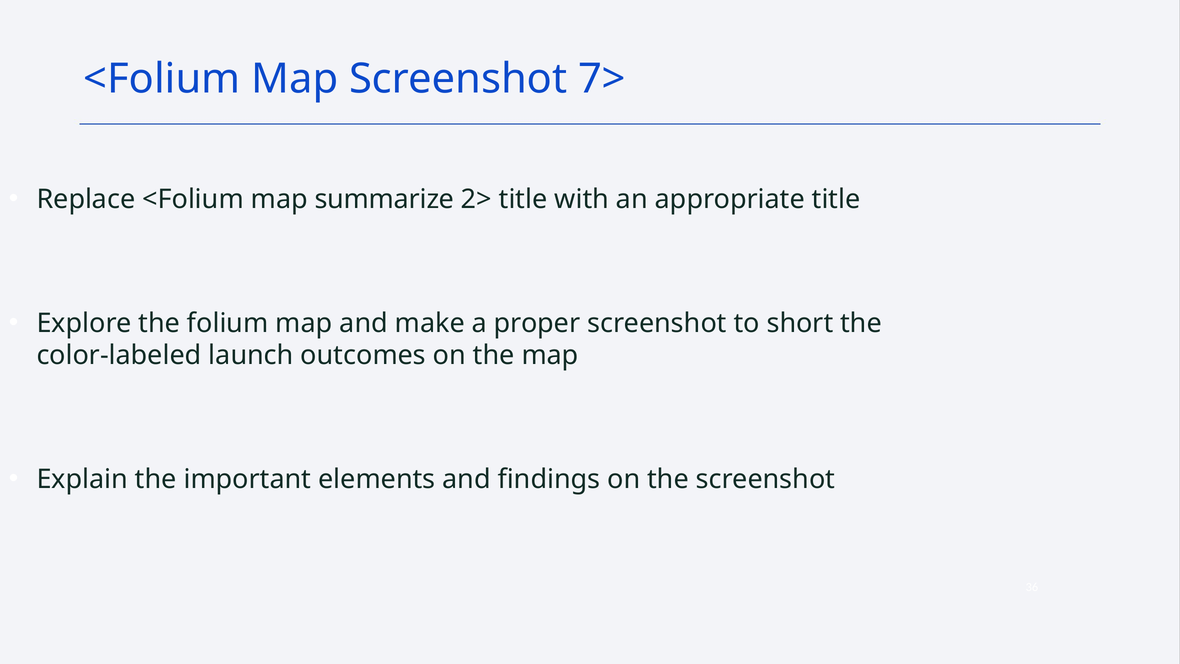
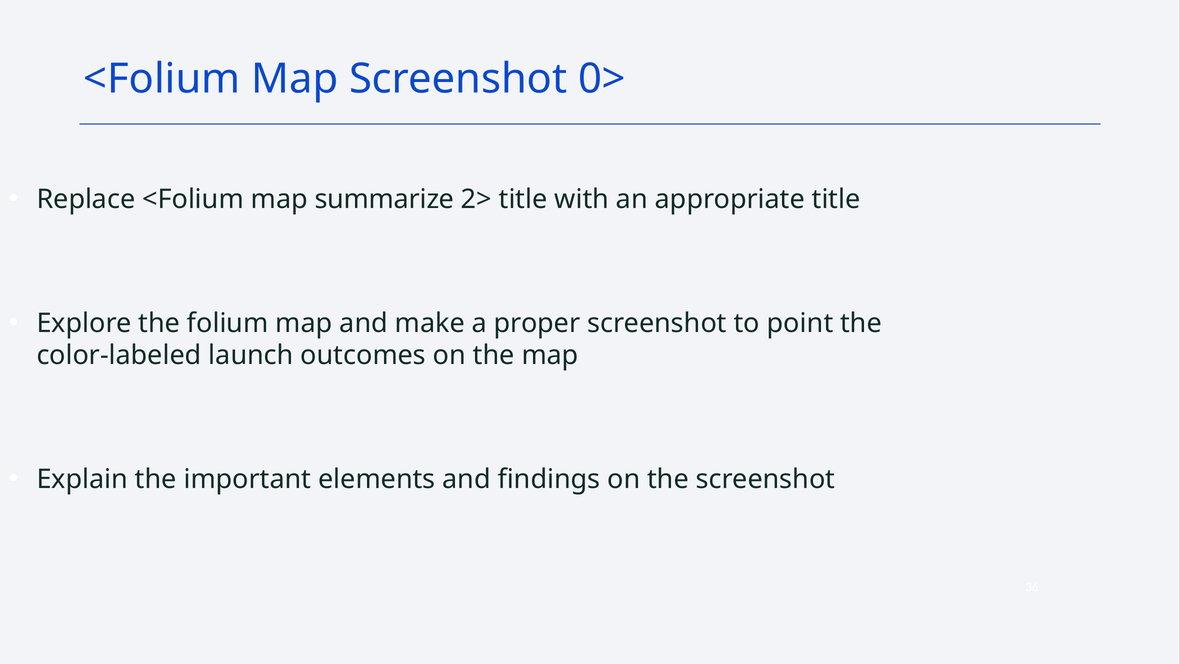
7>: 7> -> 0> (602, 79)
short: short -> point (800, 323)
